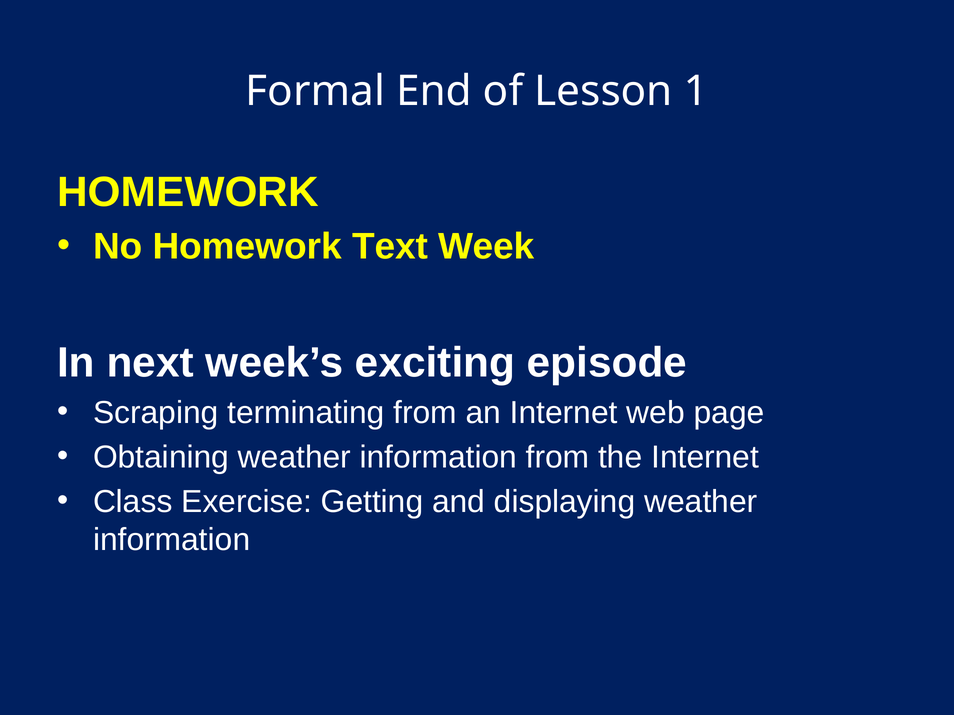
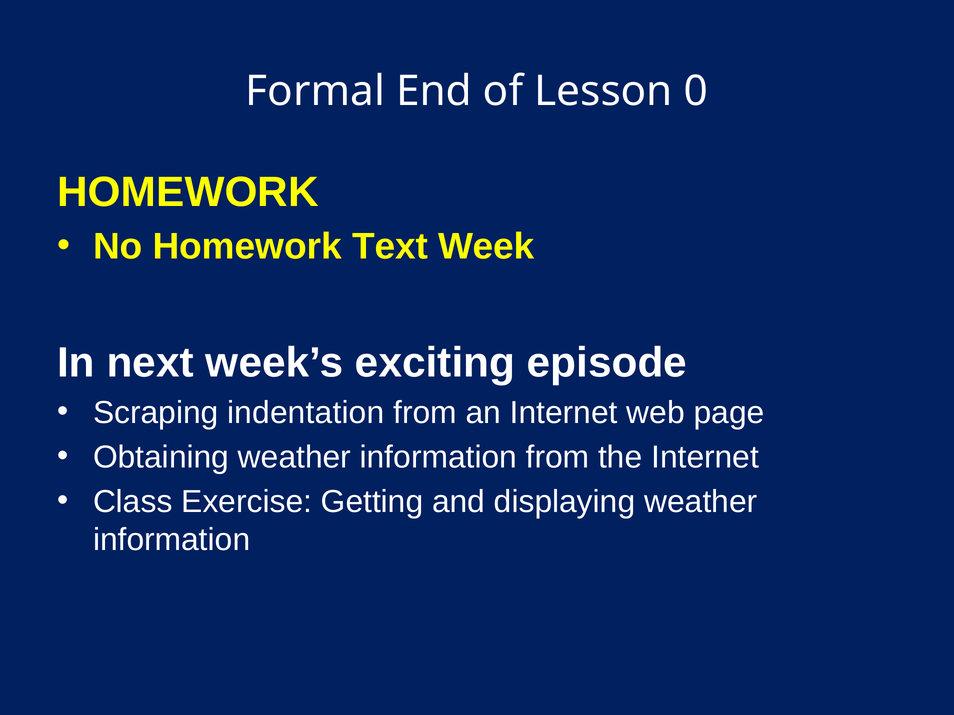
1: 1 -> 0 (696, 91)
terminating: terminating -> indentation (306, 413)
